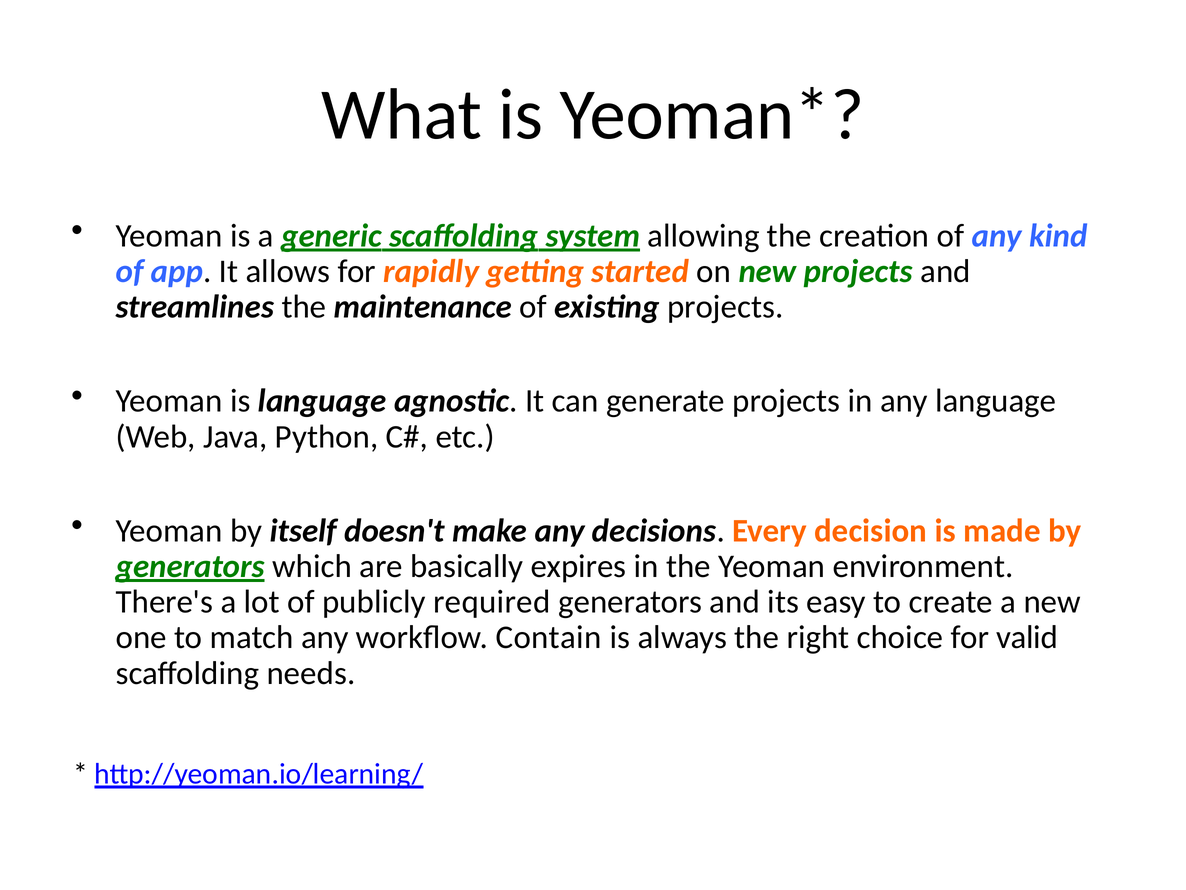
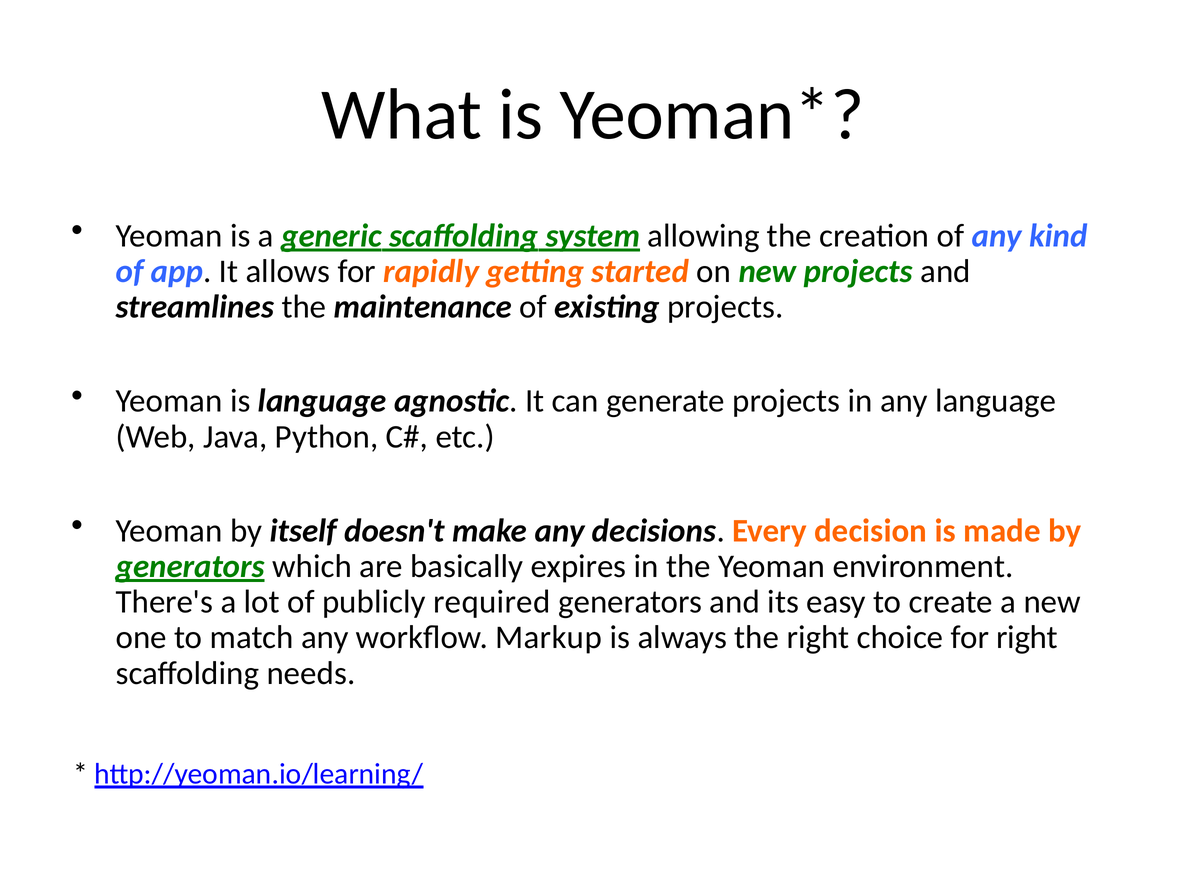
Contain: Contain -> Markup (549, 637)
for valid: valid -> right (1027, 637)
